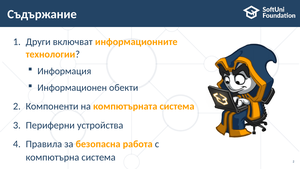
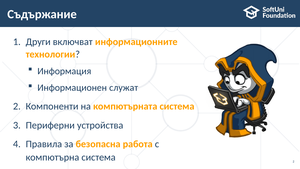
обекти: обекти -> служат (124, 88)
